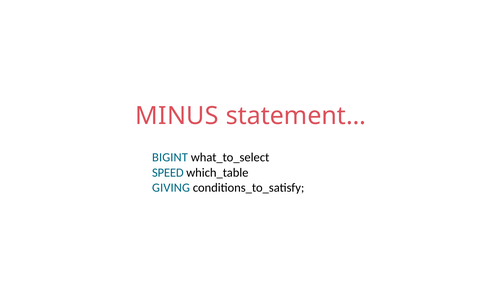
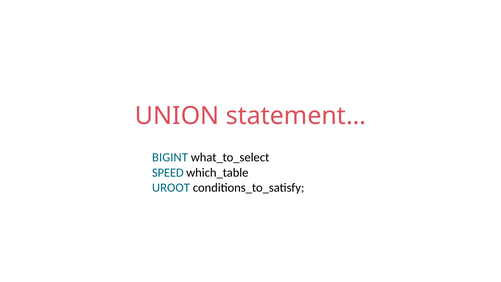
MINUS: MINUS -> UNION (177, 116)
GIVING: GIVING -> UROOT (171, 187)
